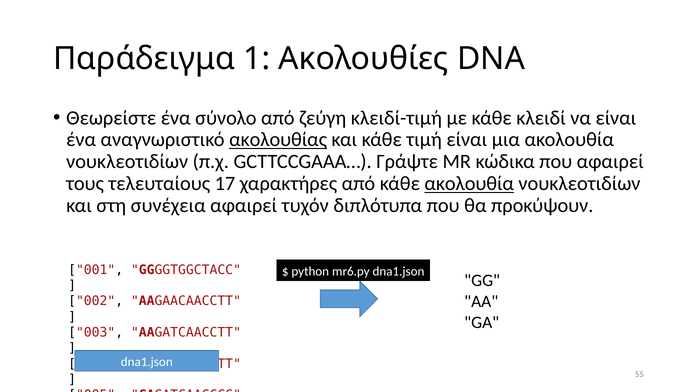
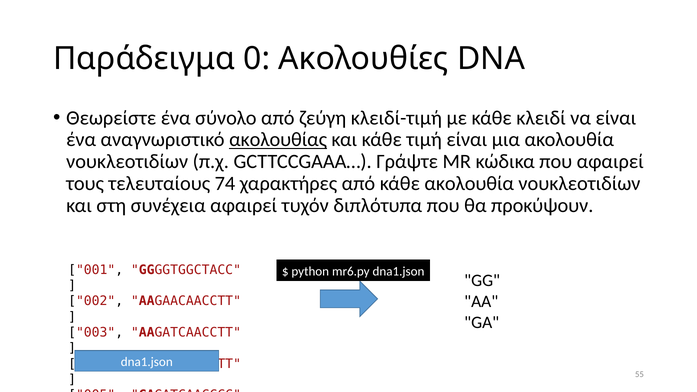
1: 1 -> 0 (257, 59)
17: 17 -> 74 (225, 184)
ακολουθία underline: present -> none (469, 184)
